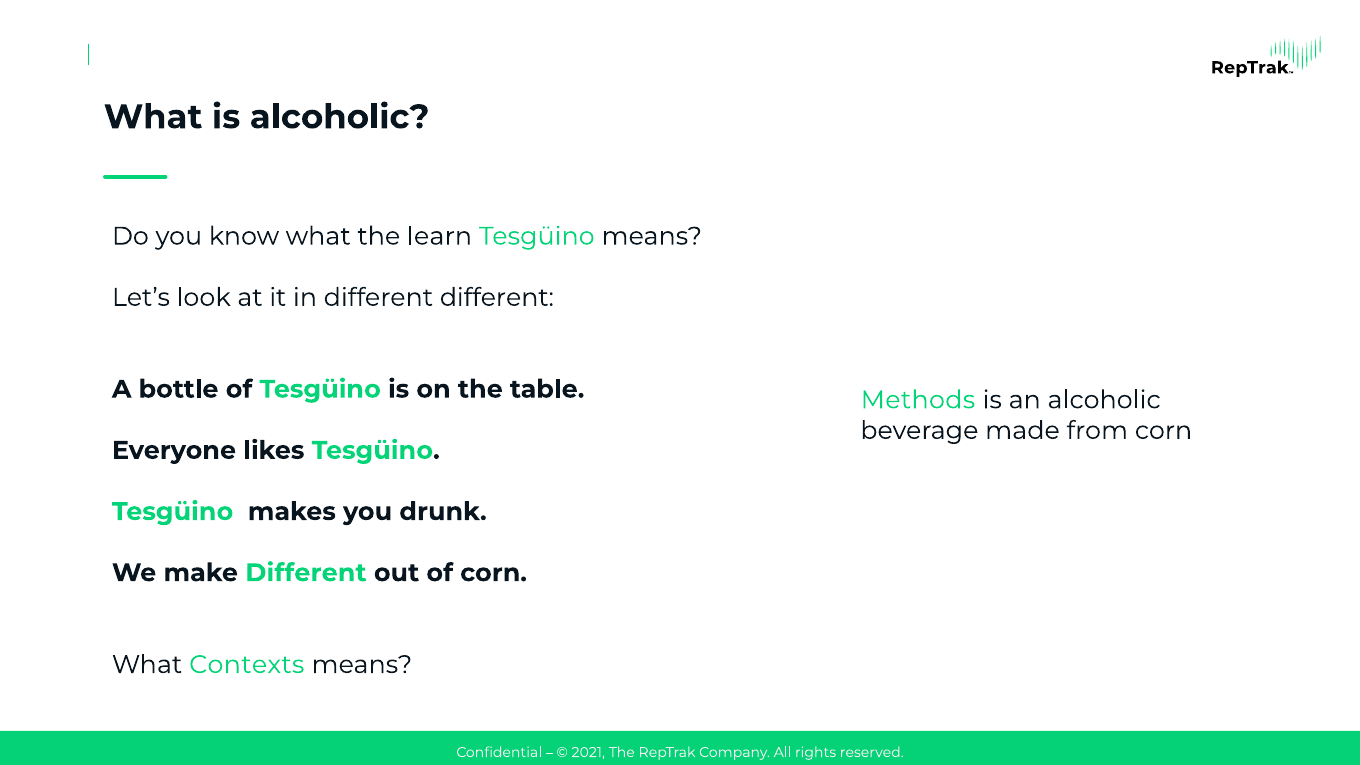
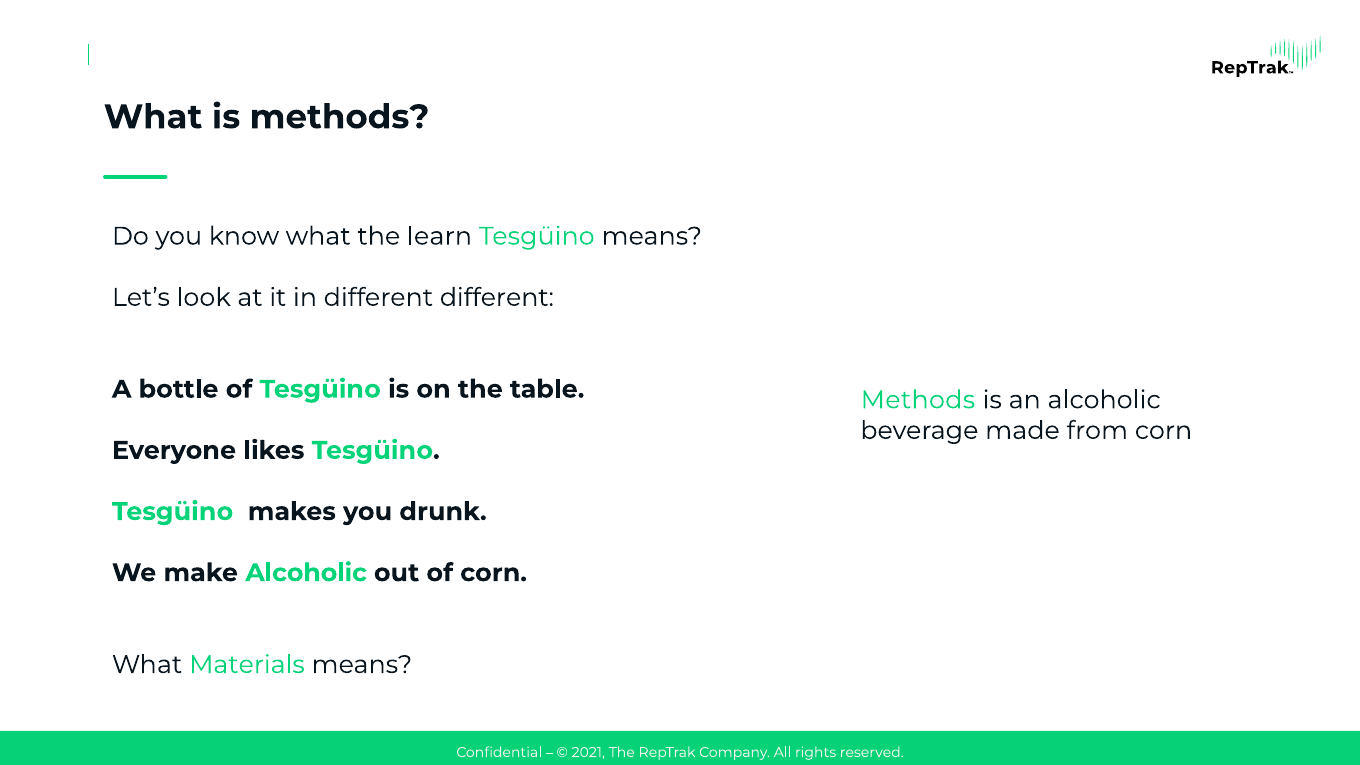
is alcoholic: alcoholic -> methods (340, 117)
make Different: Different -> Alcoholic (306, 573)
Contexts: Contexts -> Materials (247, 665)
